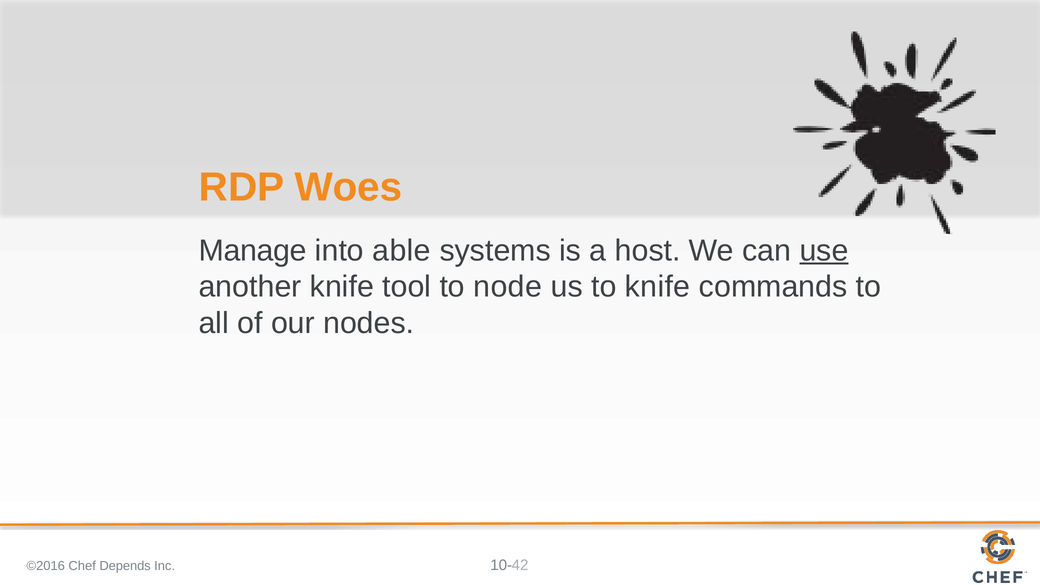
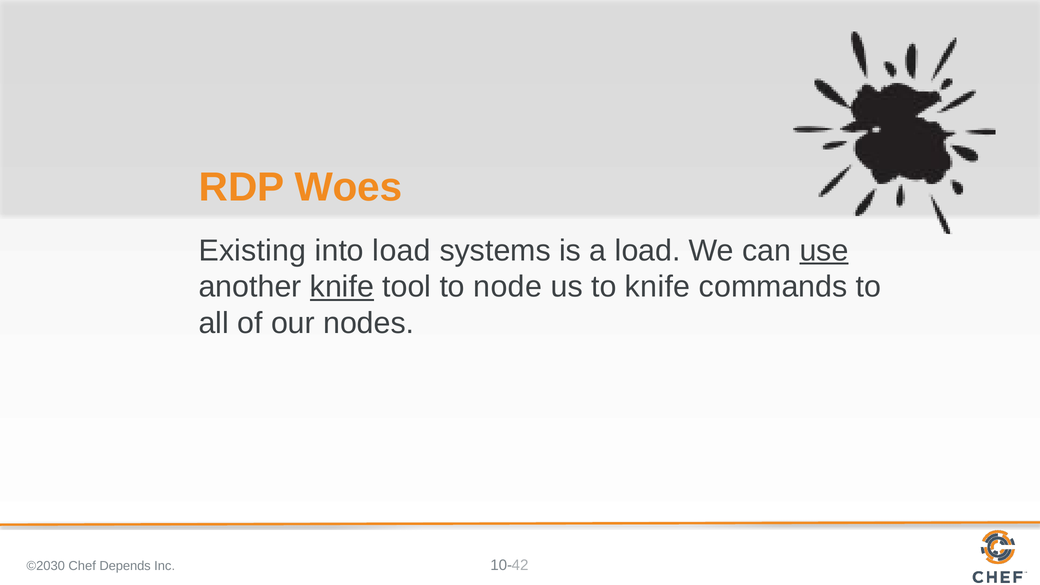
Manage: Manage -> Existing (253, 250)
into able: able -> load (402, 250)
a host: host -> load (648, 250)
knife underline: none -> present (342, 287)
©2016: ©2016 -> ©2030 (46, 566)
